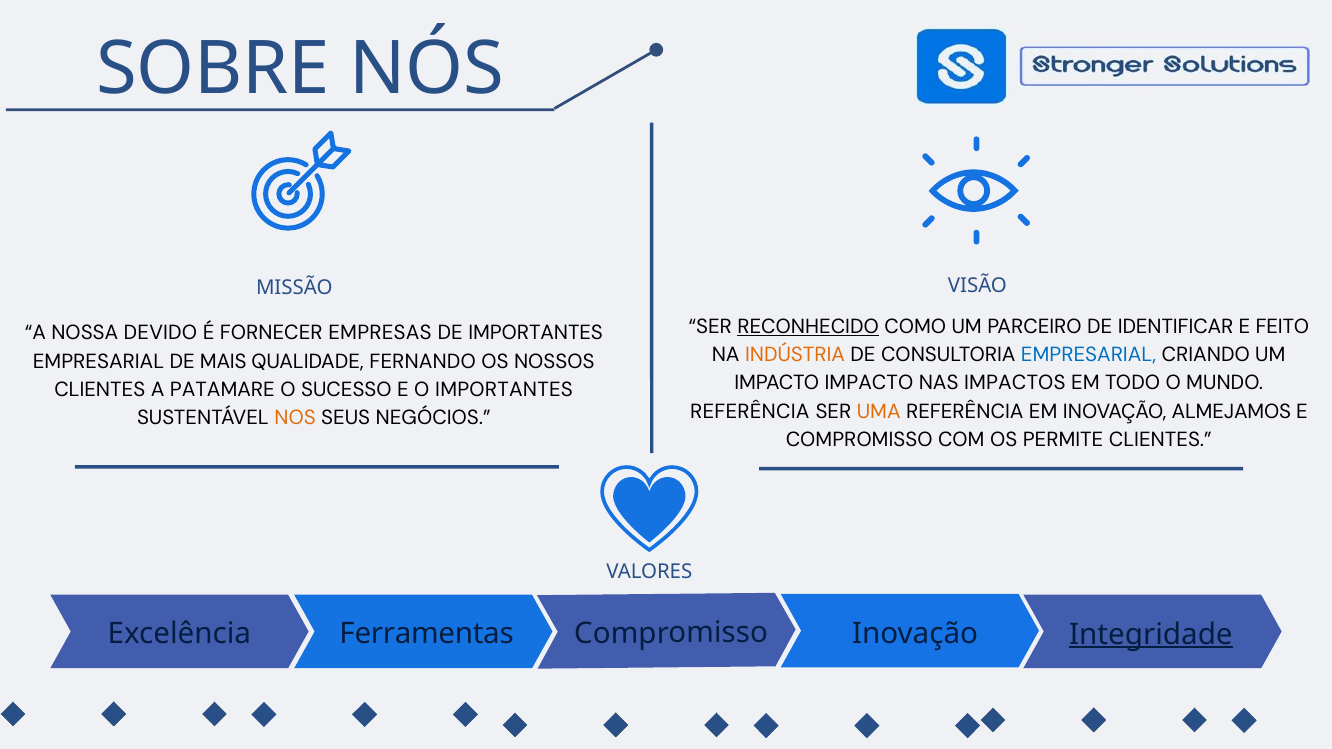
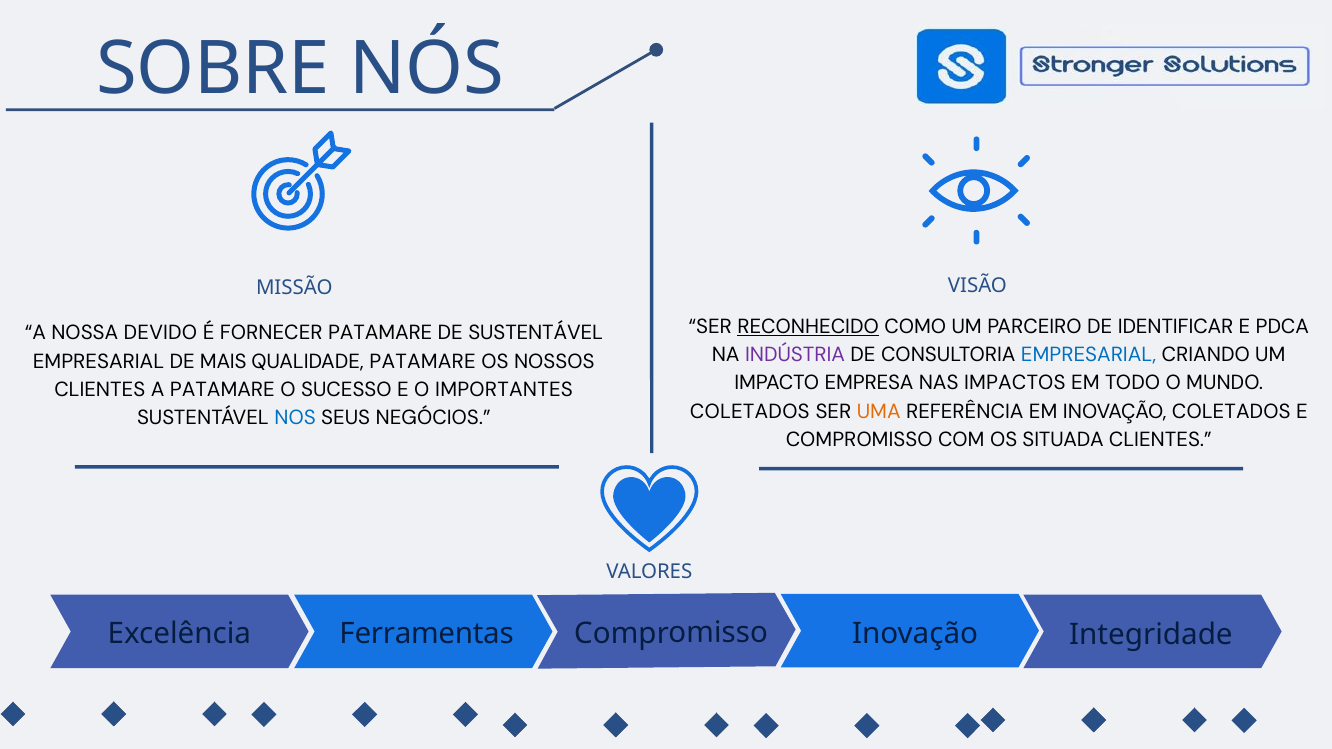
FEITO: FEITO -> PDCA (1282, 327)
FORNECER EMPRESAS: EMPRESAS -> PATAMARE (380, 333)
DE IMPORTANTES: IMPORTANTES -> SUSTENTÁVEL (536, 333)
INDÚSTRIA colour: orange -> purple (795, 355)
QUALIDADE FERNANDO: FERNANDO -> PATAMARE (423, 361)
IMPACTO IMPACTO: IMPACTO -> EMPRESA (869, 383)
REFERÊNCIA: REFERÊNCIA -> COLETADOS (750, 412)
INOVAÇÃO ALMEJAMOS: ALMEJAMOS -> COLETADOS (1231, 412)
NOS colour: orange -> blue (295, 418)
PERMITE: PERMITE -> SITUADA (1063, 440)
Integridade underline: present -> none (1151, 635)
